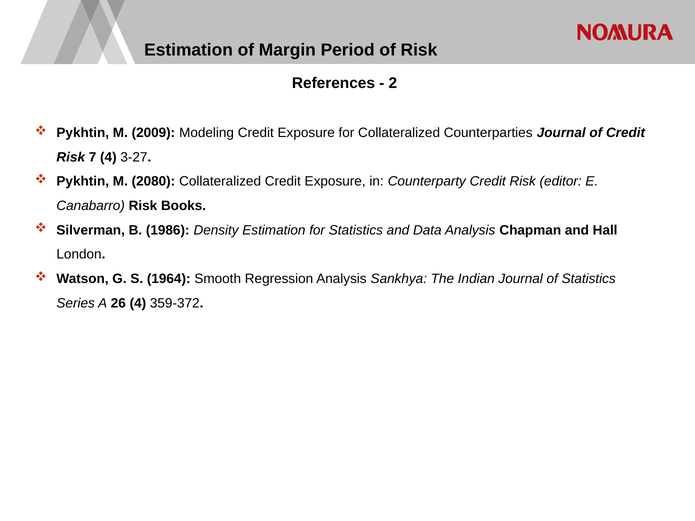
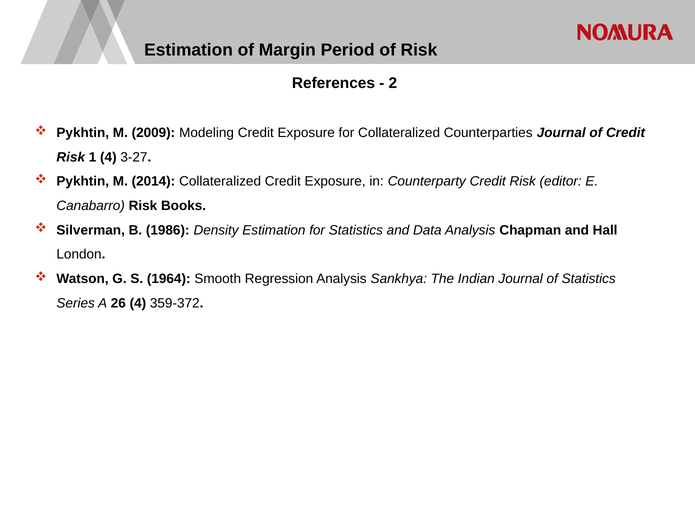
7: 7 -> 1 (93, 157)
2080: 2080 -> 2014 (153, 182)
